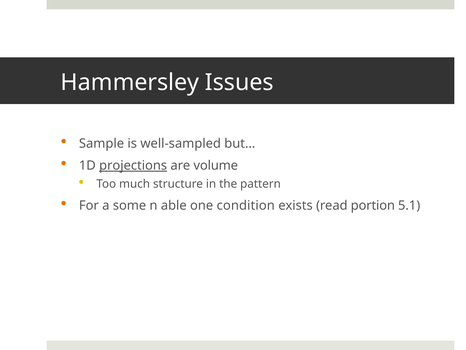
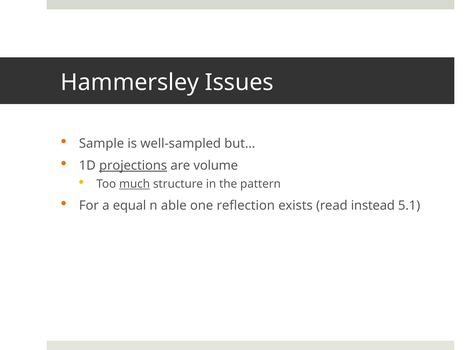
much underline: none -> present (135, 184)
some: some -> equal (130, 205)
condition: condition -> reflection (246, 205)
portion: portion -> instead (373, 205)
